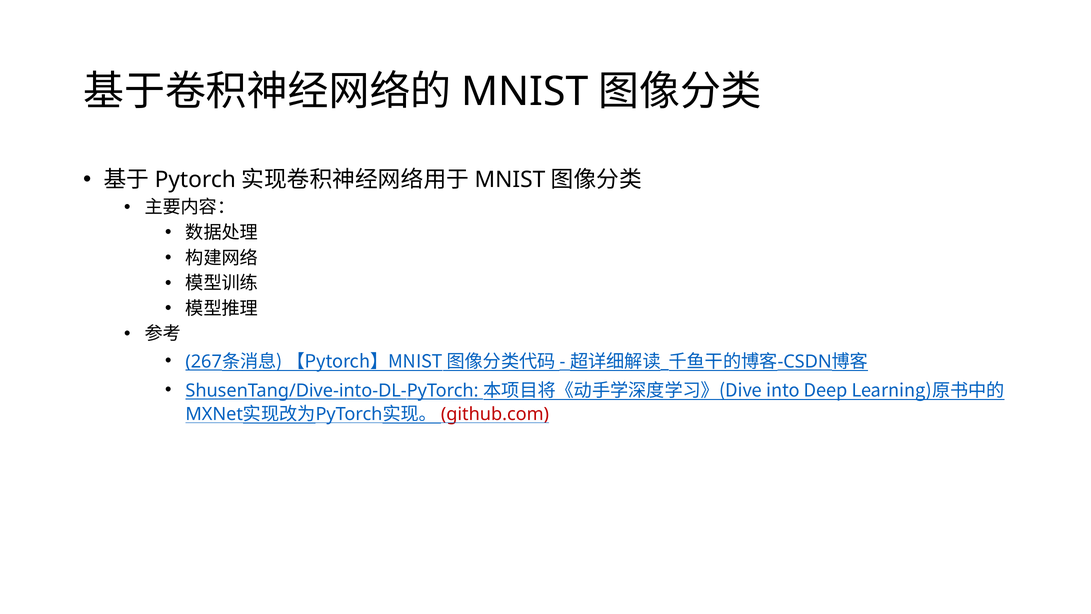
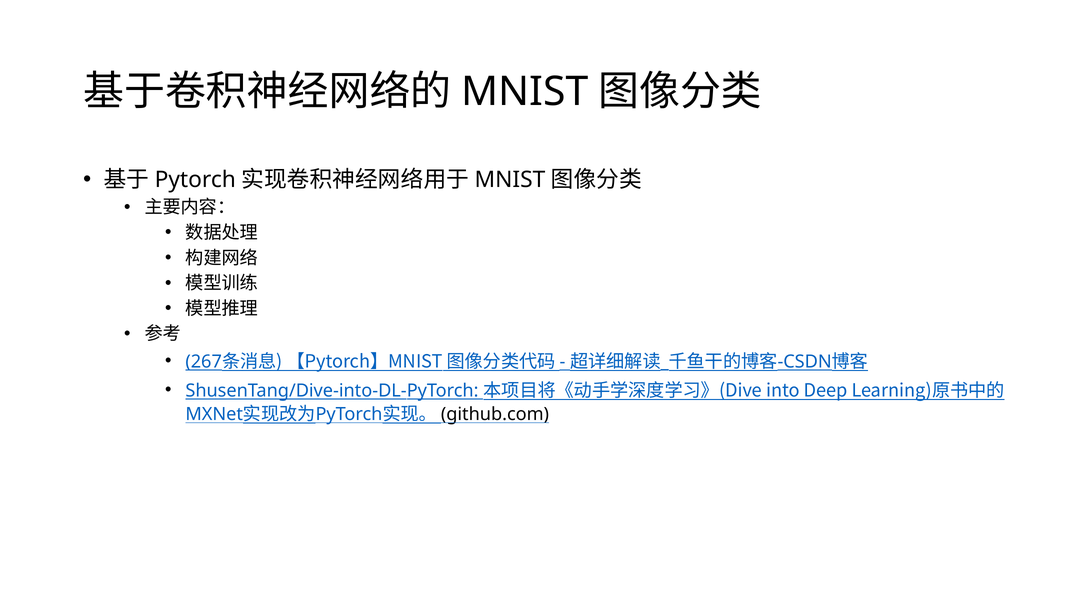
github.com colour: red -> black (495, 414)
